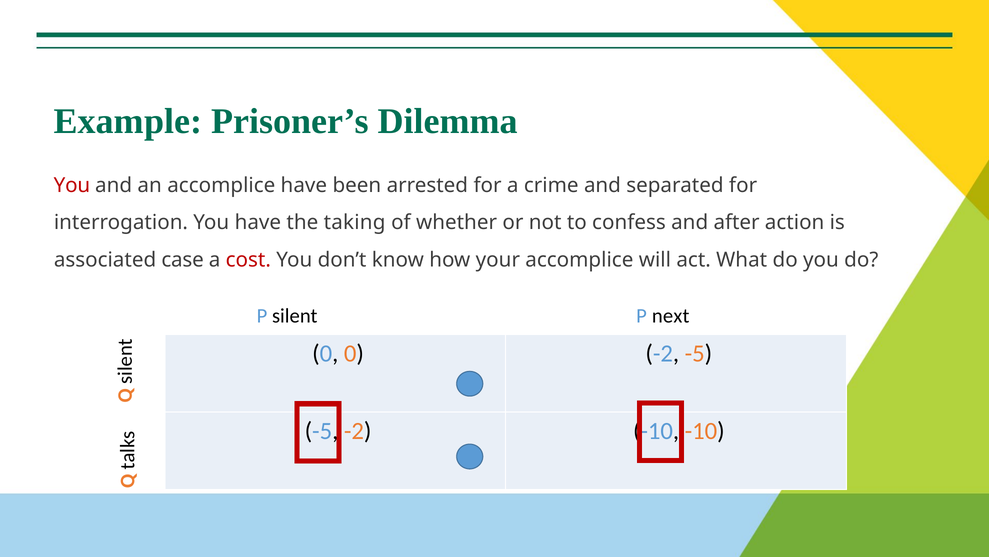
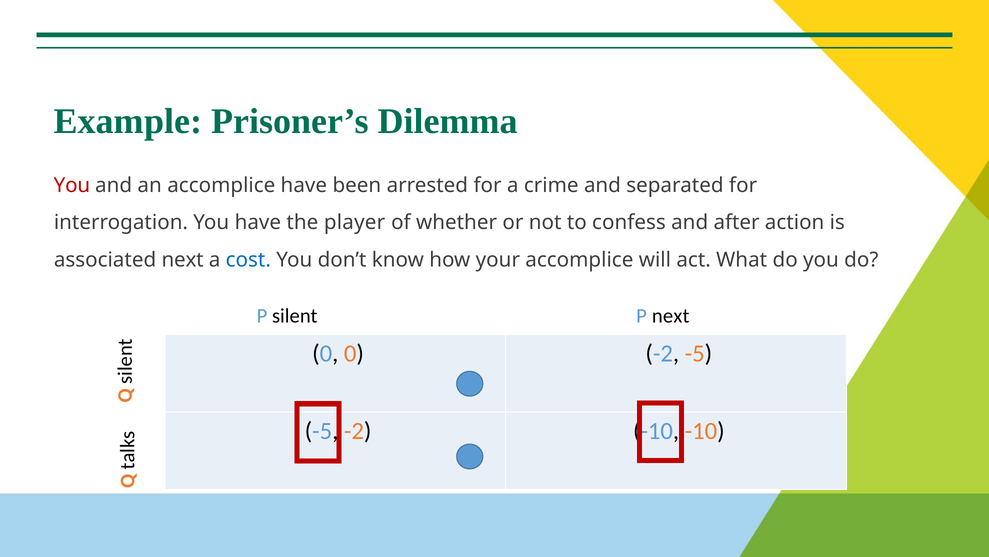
taking: taking -> player (355, 222)
associated case: case -> next (183, 259)
cost colour: red -> blue (248, 259)
